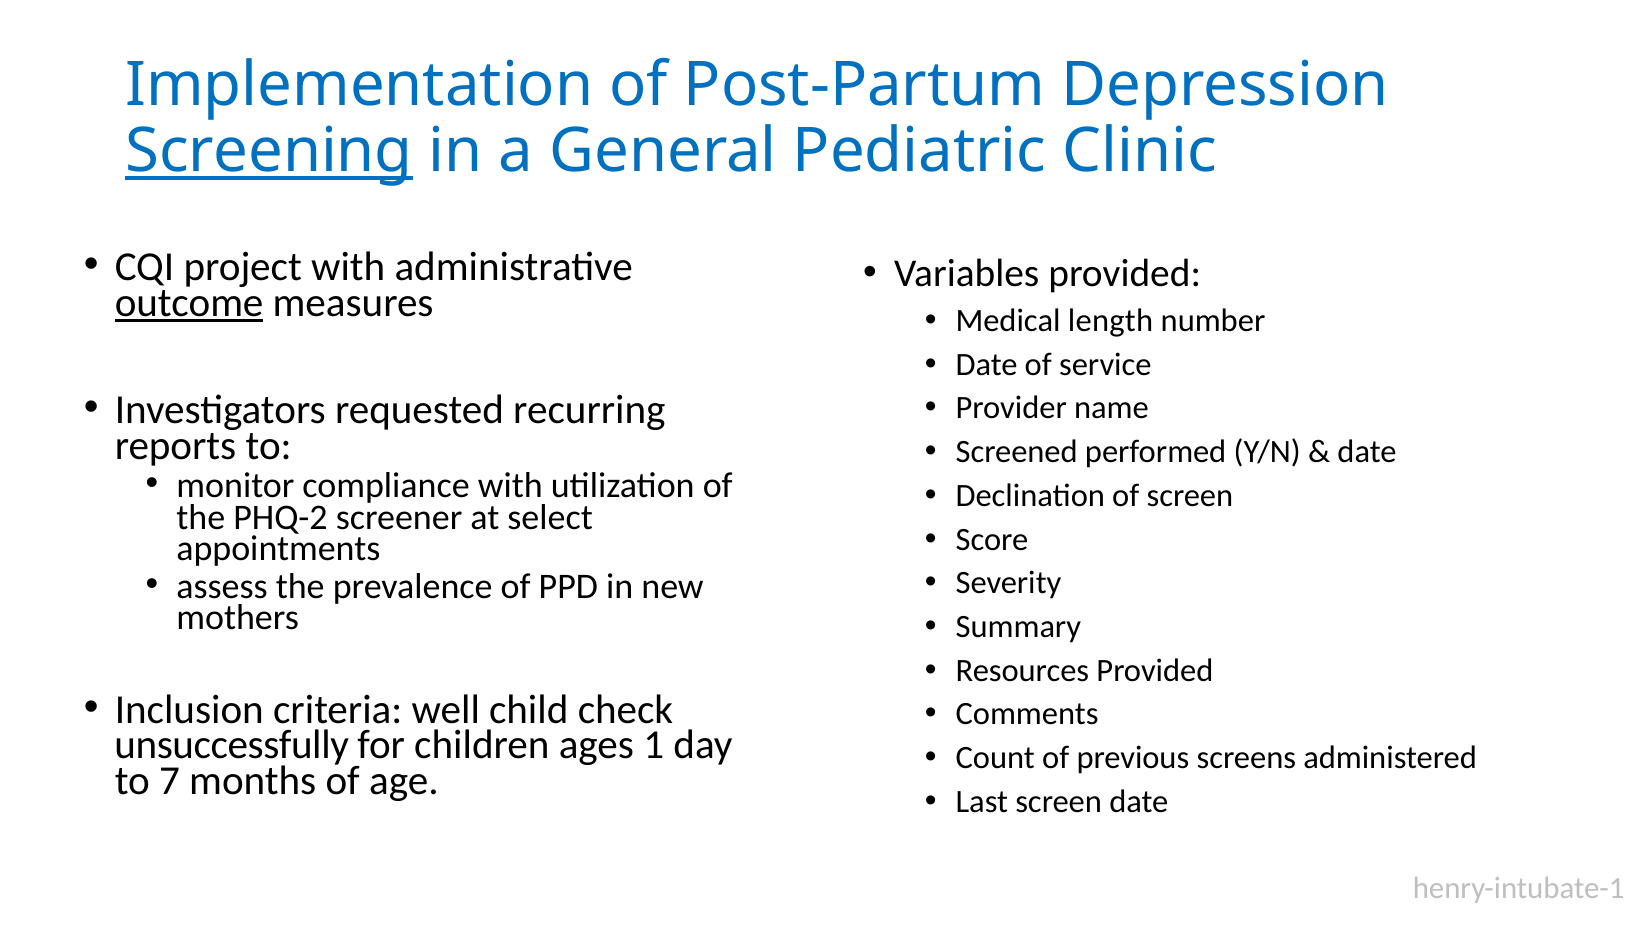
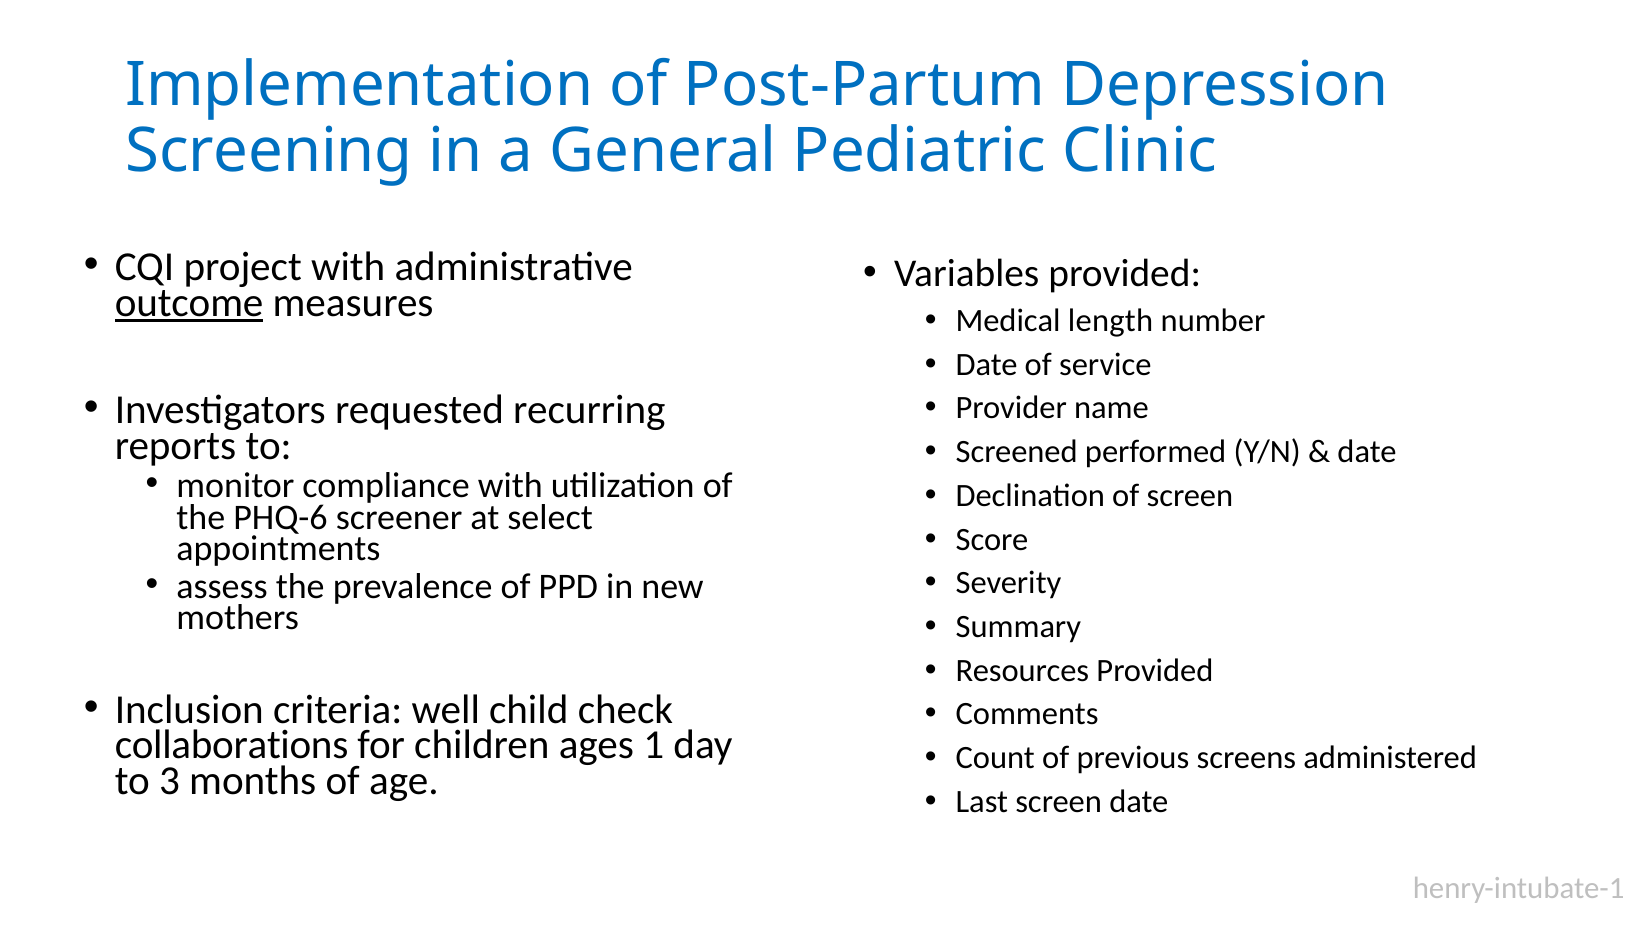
Screening underline: present -> none (269, 151)
PHQ-2: PHQ-2 -> PHQ-6 (281, 517)
unsuccessfully: unsuccessfully -> collaborations (232, 745)
7: 7 -> 3 (169, 781)
